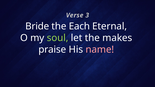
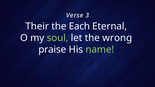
Bride: Bride -> Their (37, 26)
makes: makes -> wrong (117, 38)
name colour: pink -> light green (100, 50)
